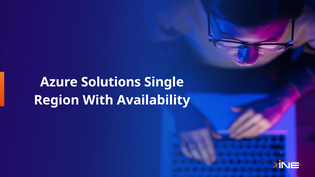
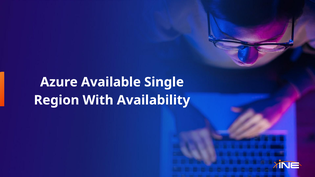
Solutions: Solutions -> Available (111, 82)
